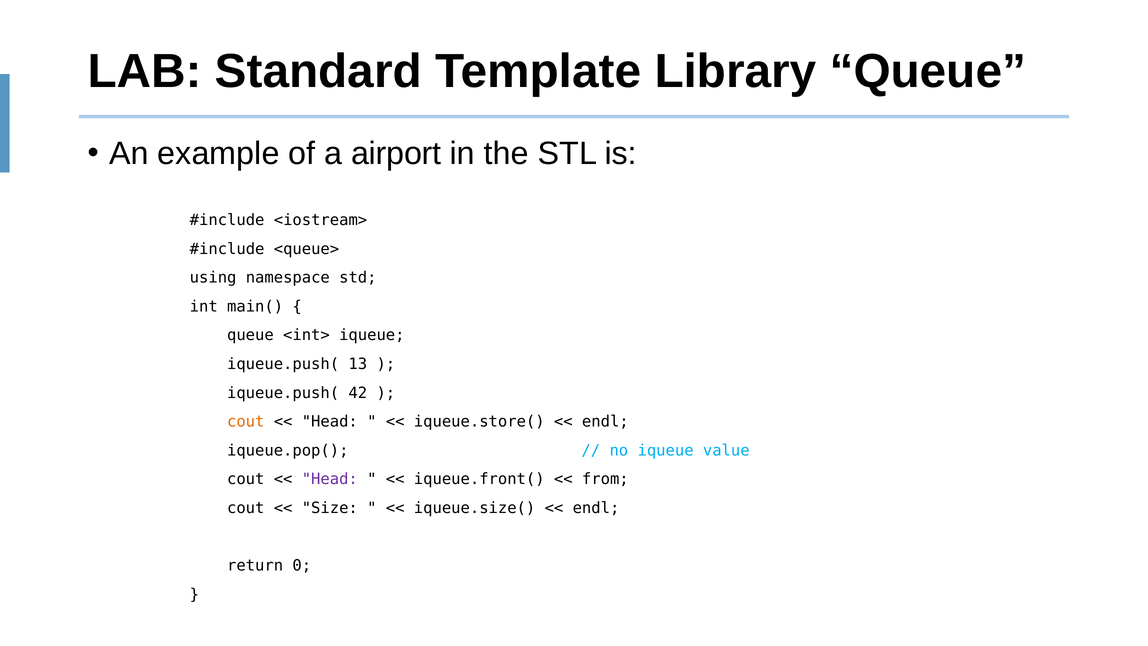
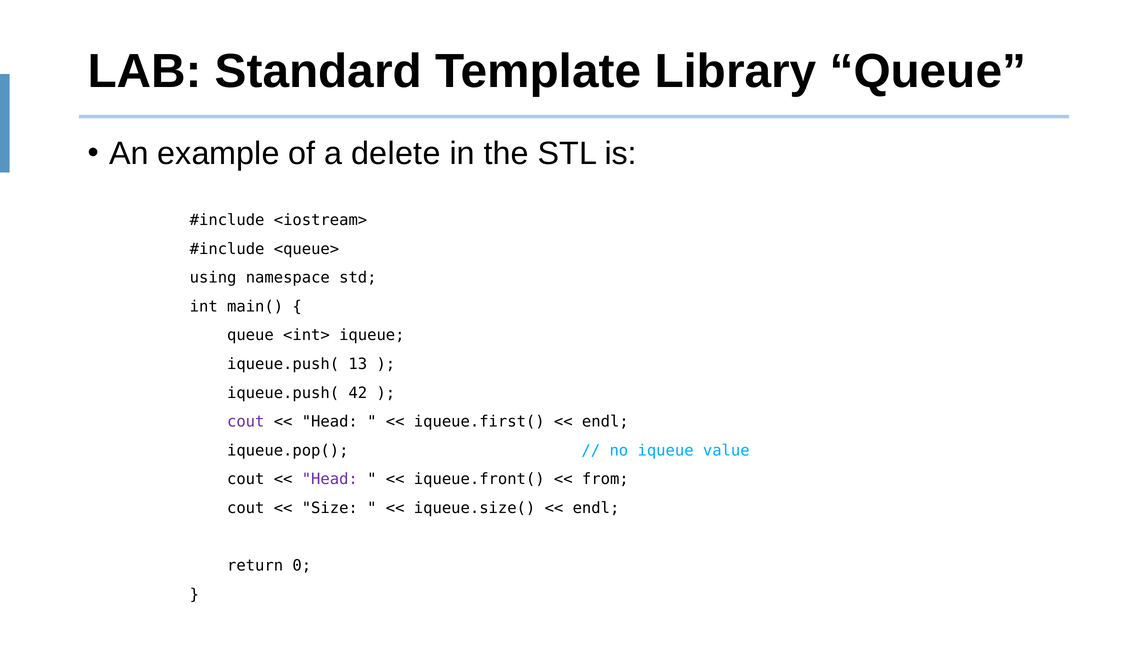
airport: airport -> delete (396, 153)
cout colour: orange -> purple (246, 422)
iqueue.store(: iqueue.store( -> iqueue.first( (479, 422)
